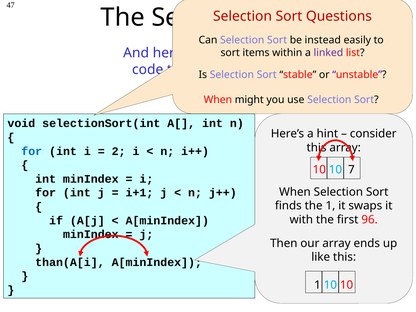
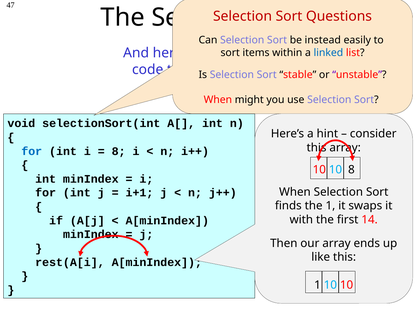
linked colour: purple -> blue (328, 53)
2: 2 -> 8 (119, 151)
10 7: 7 -> 8 (351, 170)
96: 96 -> 14 (370, 220)
than(A[i: than(A[i -> rest(A[i (70, 262)
